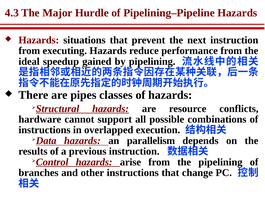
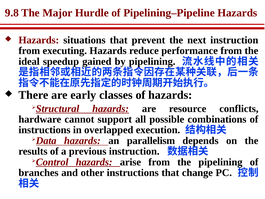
4.3: 4.3 -> 9.8 (12, 13)
pipes: pipes -> early (83, 95)
